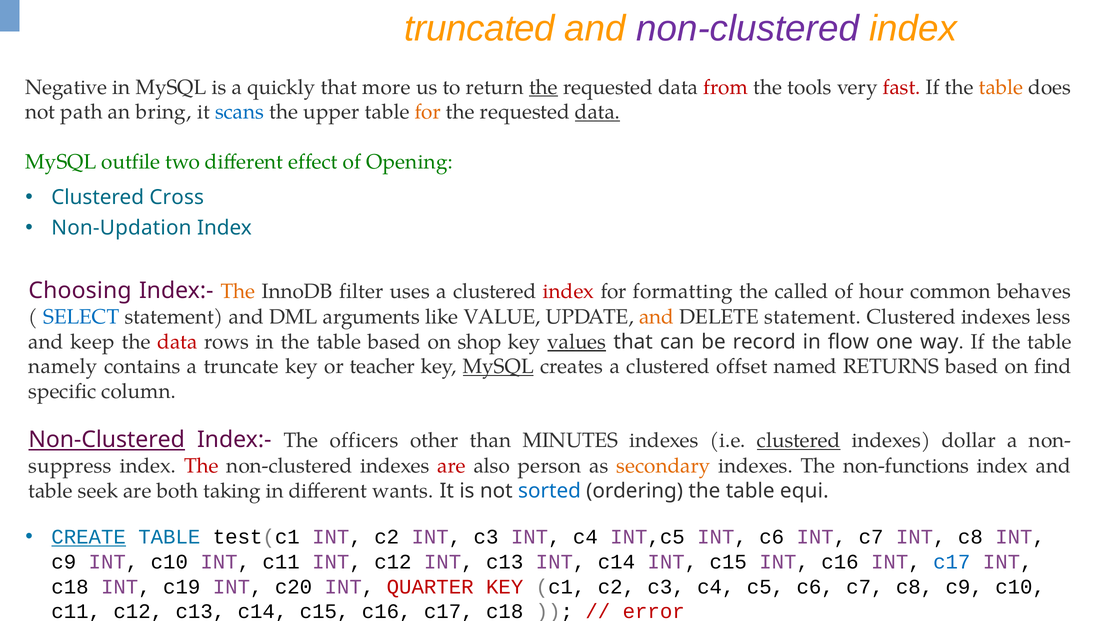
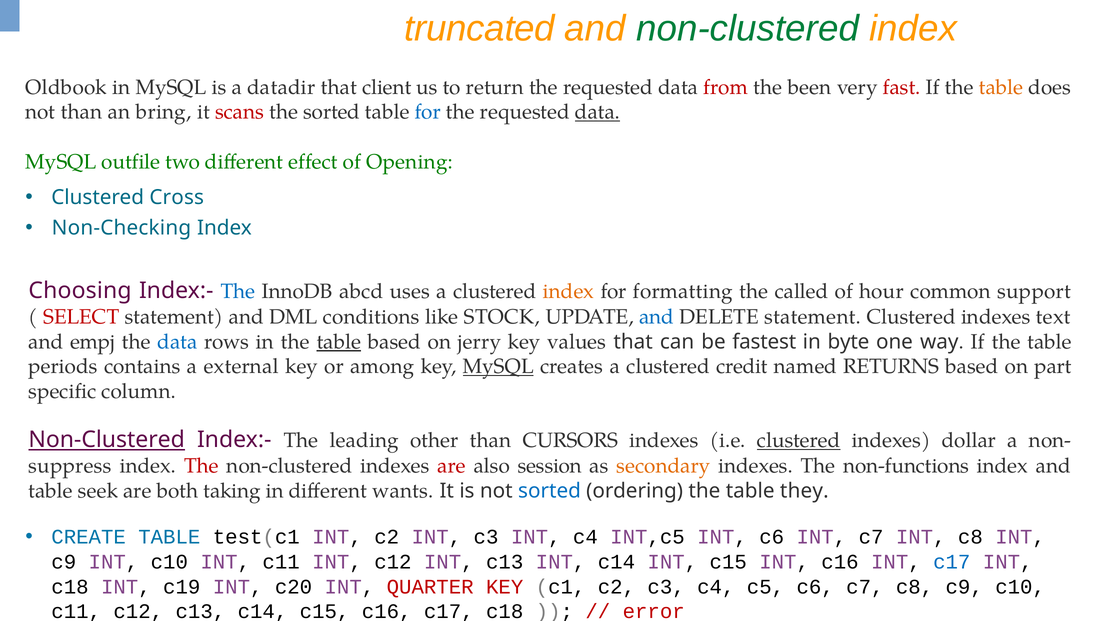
non-clustered colour: purple -> green (748, 29)
Negative: Negative -> Oldbook (66, 87)
quickly: quickly -> datadir (281, 87)
more: more -> client (387, 87)
the underline: present -> none (543, 87)
tools: tools -> been (809, 87)
not path: path -> than (82, 112)
scans colour: blue -> red (240, 112)
the upper: upper -> sorted (332, 112)
for colour: orange -> blue (428, 112)
Non-Updation: Non-Updation -> Non-Checking (121, 228)
The colour: orange -> blue (238, 292)
filter: filter -> abcd (361, 292)
index colour: red -> orange (569, 292)
behaves: behaves -> support (1034, 292)
SELECT colour: blue -> red (81, 317)
arguments: arguments -> conditions (371, 317)
VALUE: VALUE -> STOCK (502, 317)
and colour: orange -> blue (657, 317)
less: less -> text (1053, 317)
keep: keep -> empj (93, 342)
data colour: red -> blue (177, 342)
table underline: none -> present (339, 342)
shop: shop -> jerry (480, 342)
values underline: present -> none (577, 342)
record: record -> fastest (764, 342)
flow: flow -> byte (848, 342)
namely: namely -> periods (63, 367)
truncate: truncate -> external (241, 367)
teacher: teacher -> among (382, 367)
offset: offset -> credit (742, 367)
find: find -> part (1053, 367)
officers: officers -> leading (364, 441)
MINUTES: MINUTES -> CURSORS (570, 441)
person: person -> session (550, 466)
equi: equi -> they (804, 491)
CREATE underline: present -> none (89, 537)
